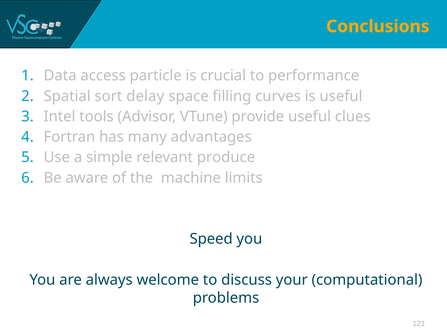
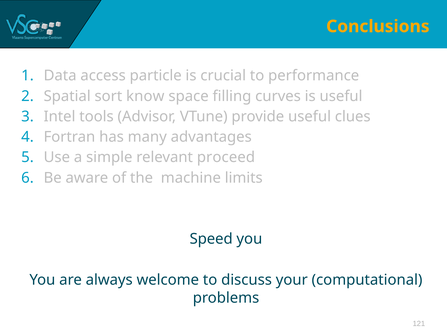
delay: delay -> know (145, 96)
produce: produce -> proceed (226, 157)
